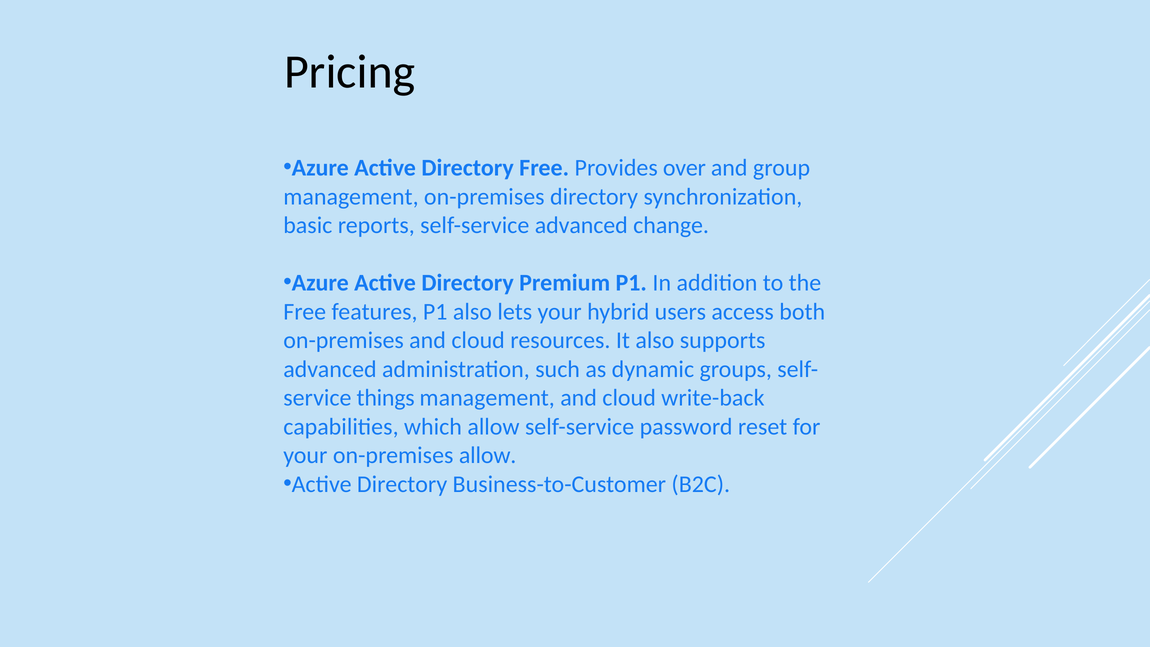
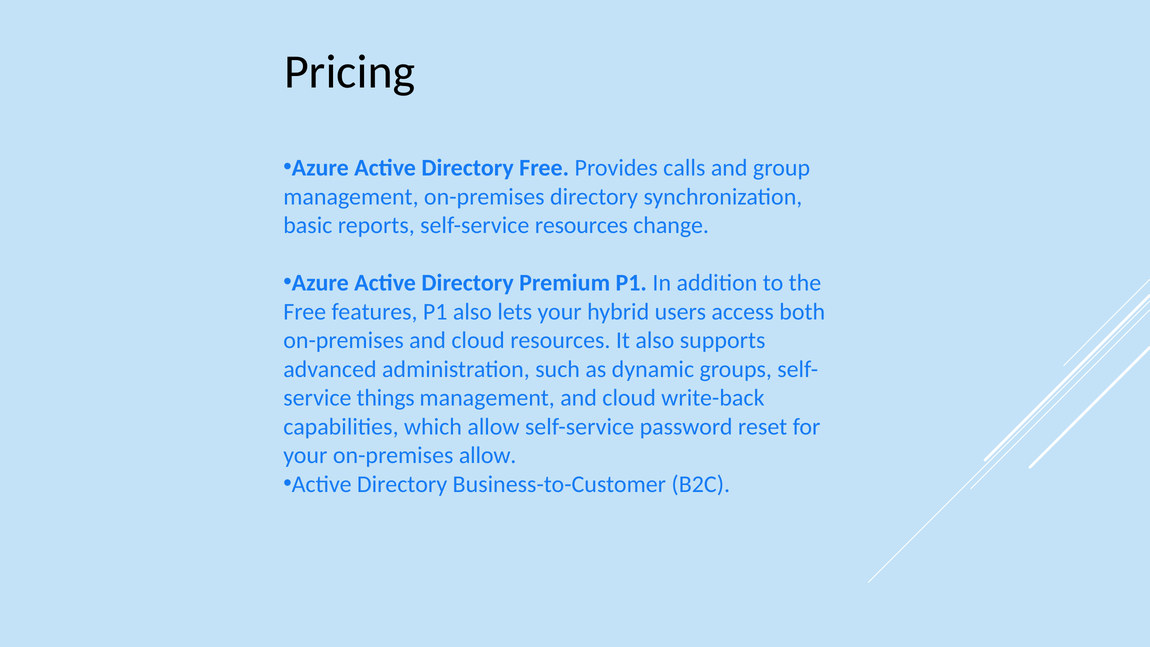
over: over -> calls (684, 168)
self-service advanced: advanced -> resources (581, 225)
